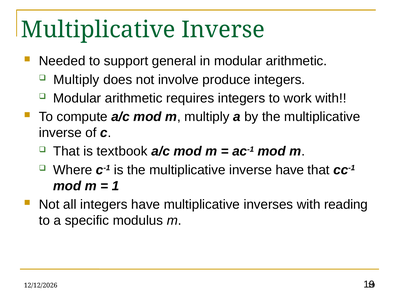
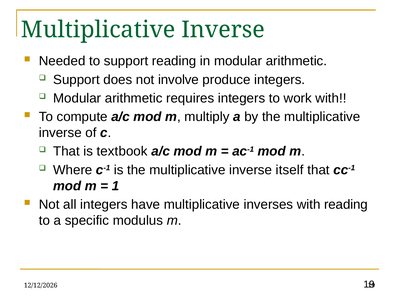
support general: general -> reading (174, 61)
Multiply: Multiply -> Support (76, 80)
inverse have: have -> itself (290, 170)
